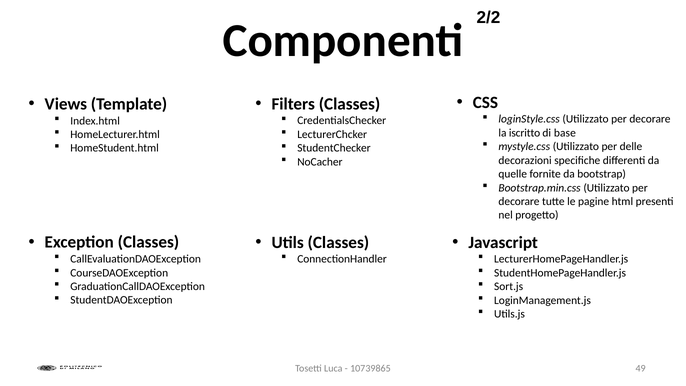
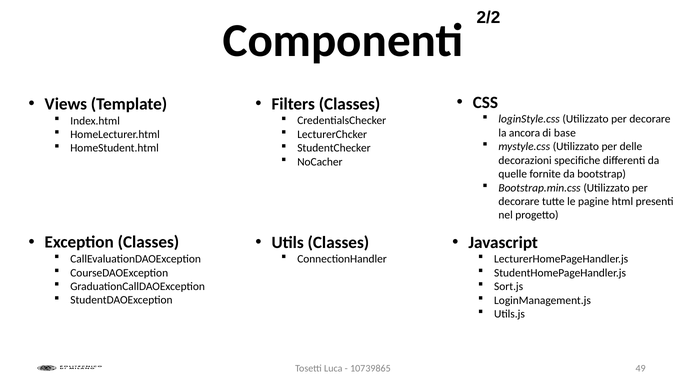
iscritto: iscritto -> ancora (525, 133)
